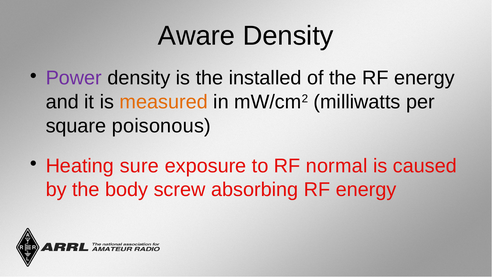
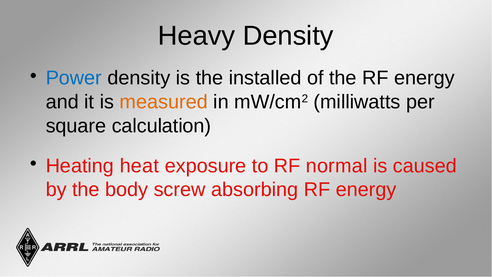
Aware: Aware -> Heavy (197, 36)
Power colour: purple -> blue (74, 78)
poisonous: poisonous -> calculation (161, 126)
sure: sure -> heat (139, 166)
